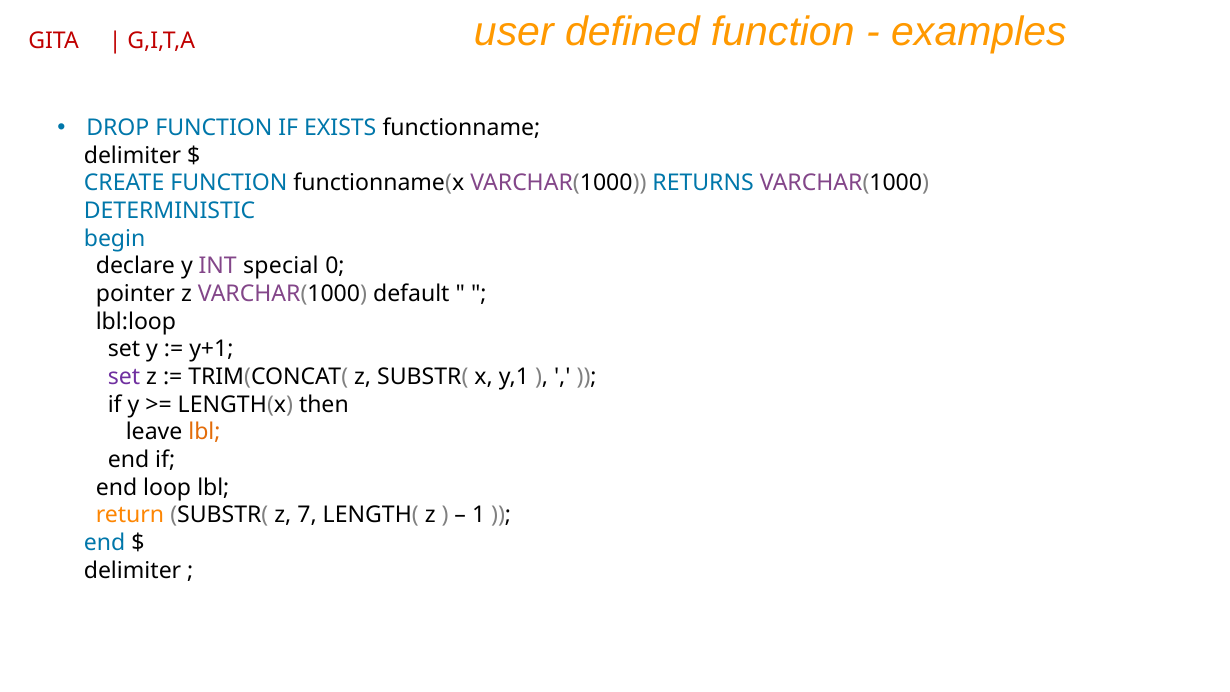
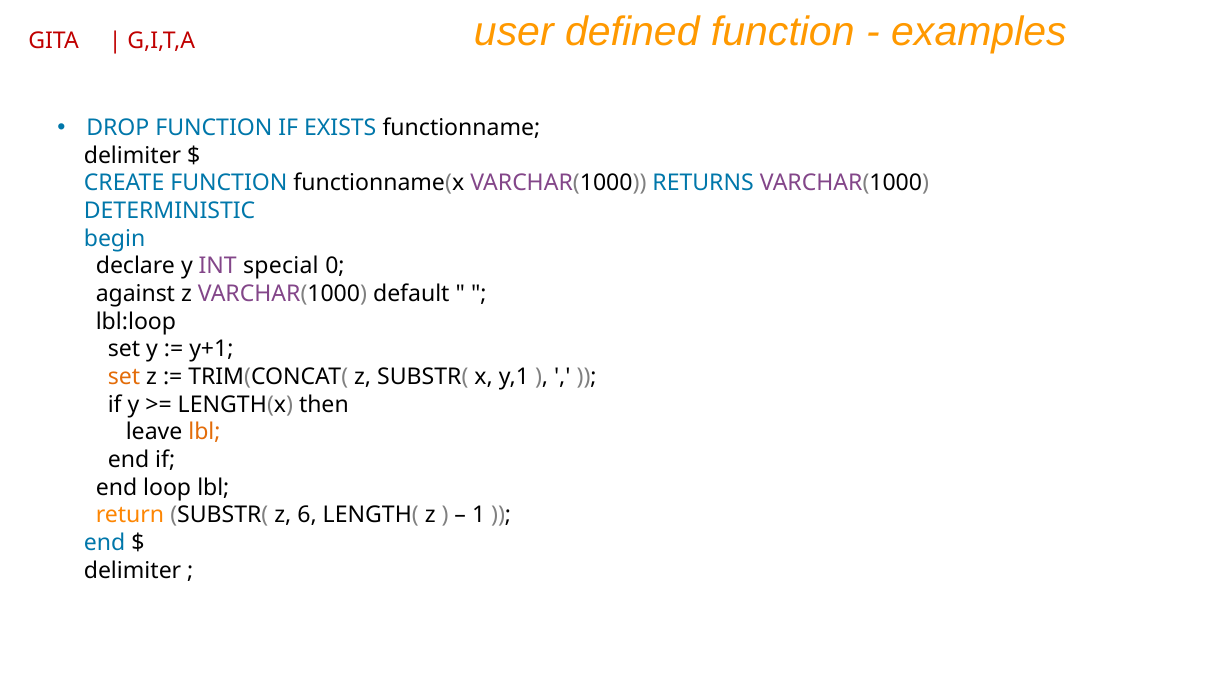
pointer: pointer -> against (135, 294)
set colour: purple -> orange (124, 377)
7: 7 -> 6 (307, 515)
